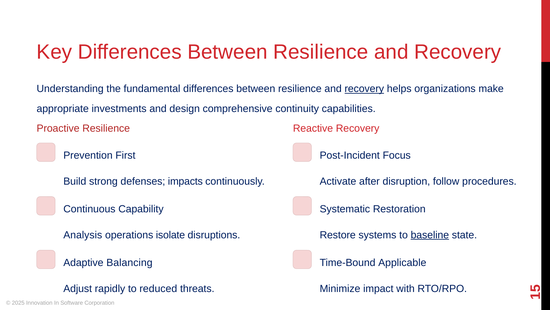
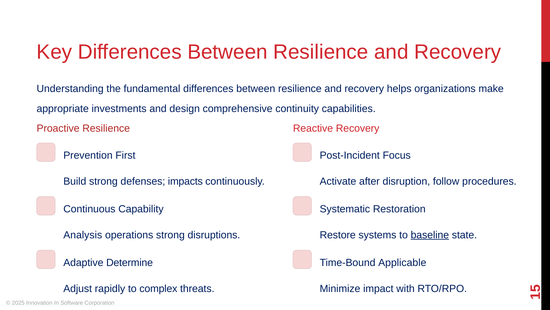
recovery underline: present -> none (364, 89)
operations isolate: isolate -> strong (170, 235)
Balancing: Balancing -> Determine (130, 262)
reduced: reduced -> complex (158, 288)
